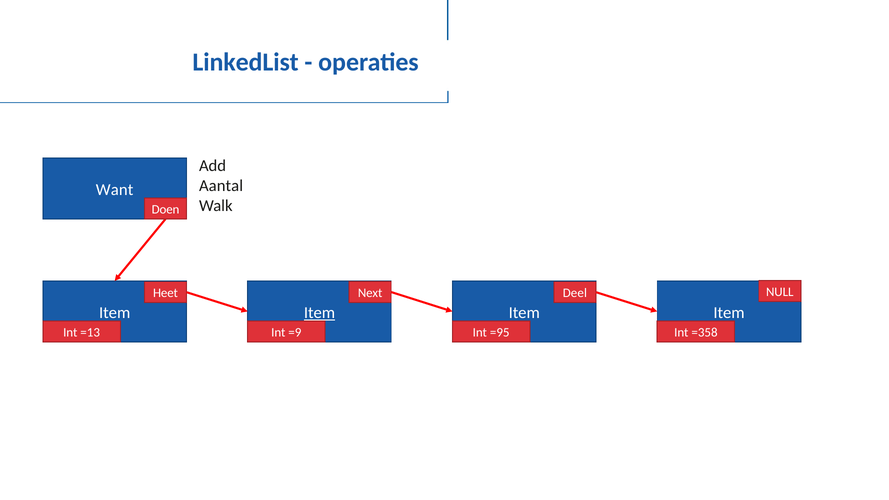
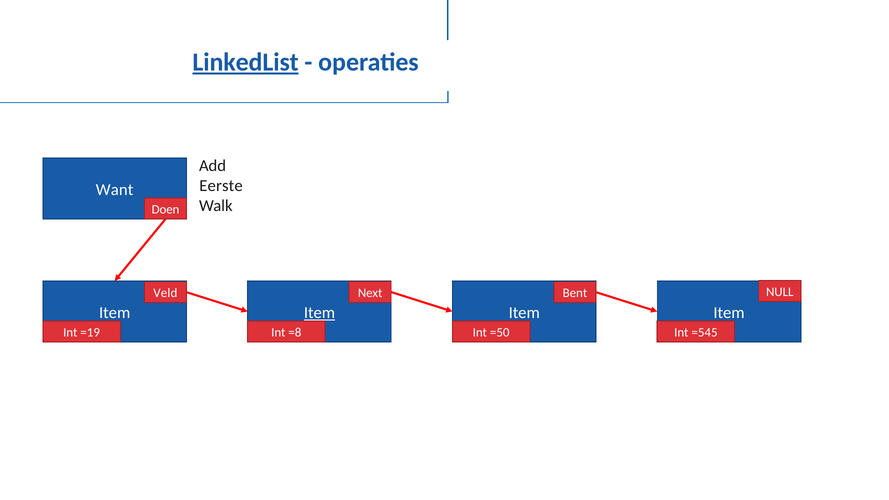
LinkedList underline: none -> present (246, 62)
Aantal: Aantal -> Eerste (221, 186)
Heet: Heet -> Veld (165, 293)
Deel: Deel -> Bent (575, 293)
=13: =13 -> =19 (90, 333)
=9: =9 -> =8 (295, 333)
=95: =95 -> =50 (500, 333)
=358: =358 -> =545 (705, 333)
